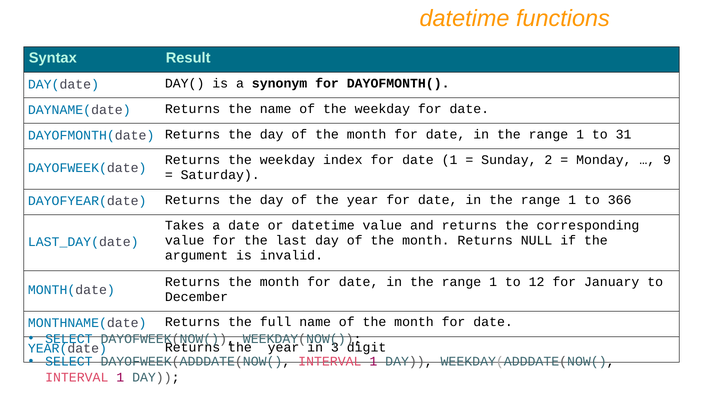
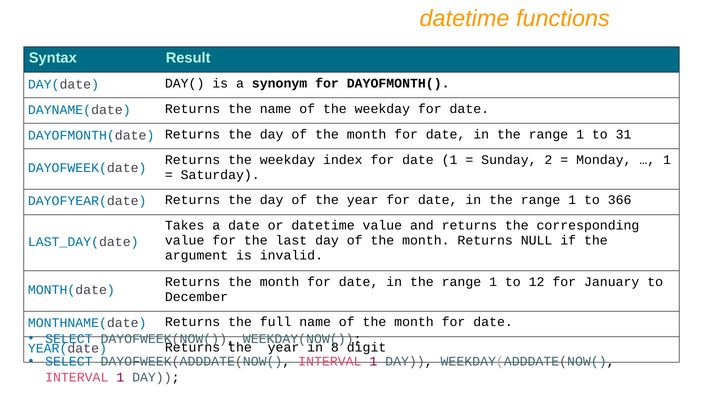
9: 9 -> 1 (667, 160)
3: 3 -> 8 (335, 348)
